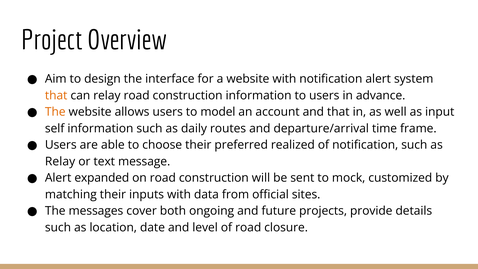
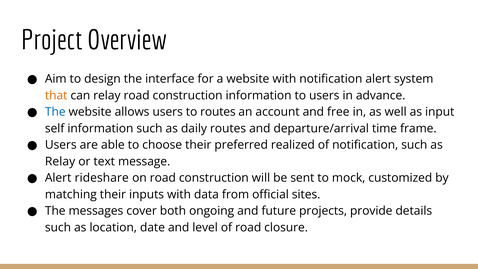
The colour: orange -> blue (55, 112)
to model: model -> routes (218, 112)
and that: that -> free (338, 112)
expanded: expanded -> rideshare (102, 178)
